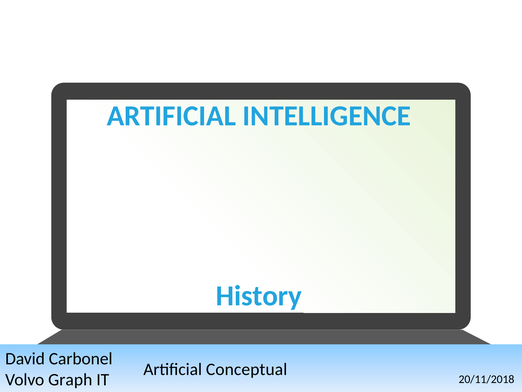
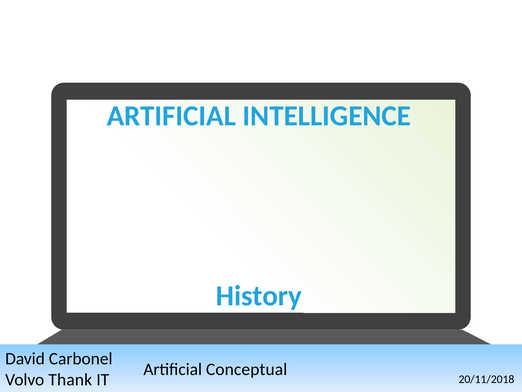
Graph: Graph -> Thank (70, 379)
